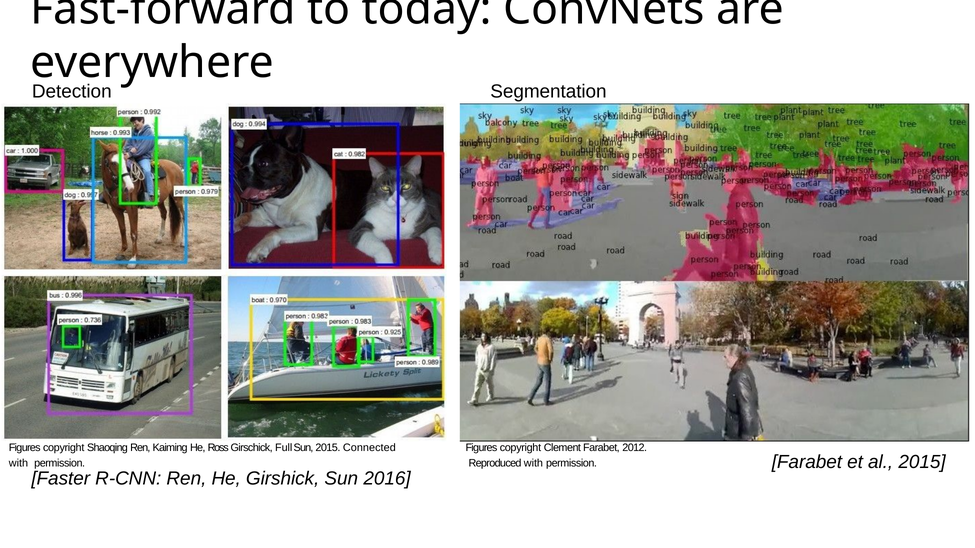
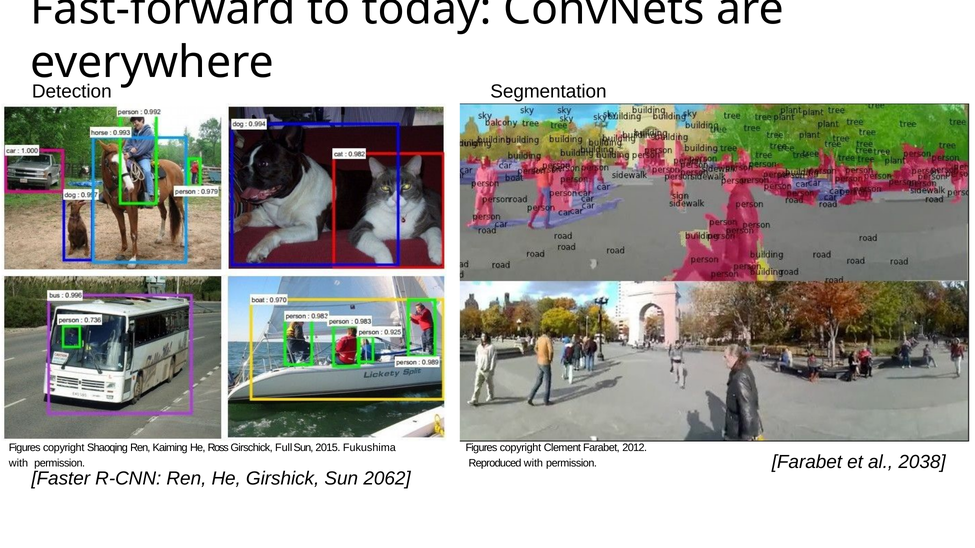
Connected: Connected -> Fukushima (369, 448)
al 2015: 2015 -> 2038 (922, 463)
2016: 2016 -> 2062 (387, 479)
